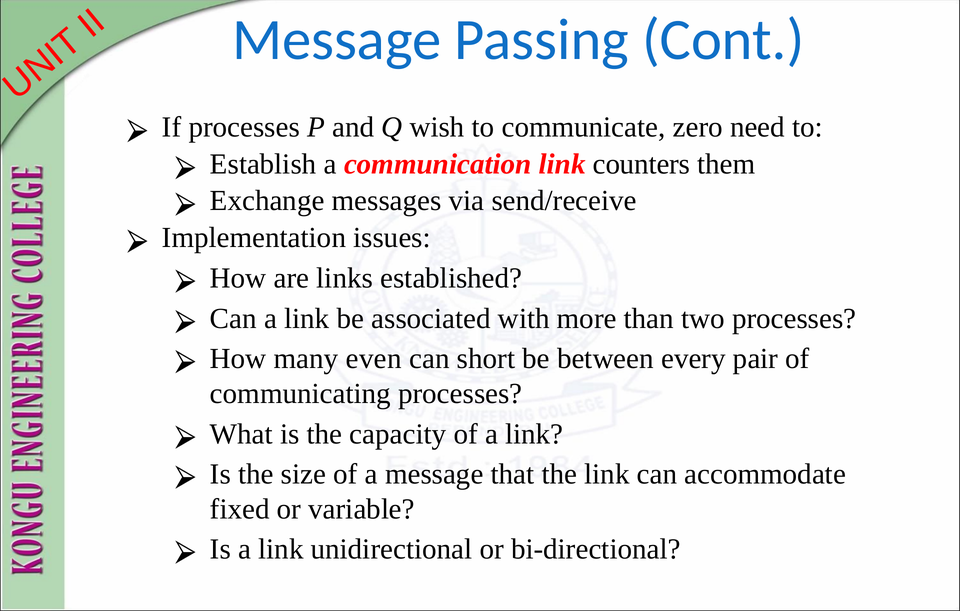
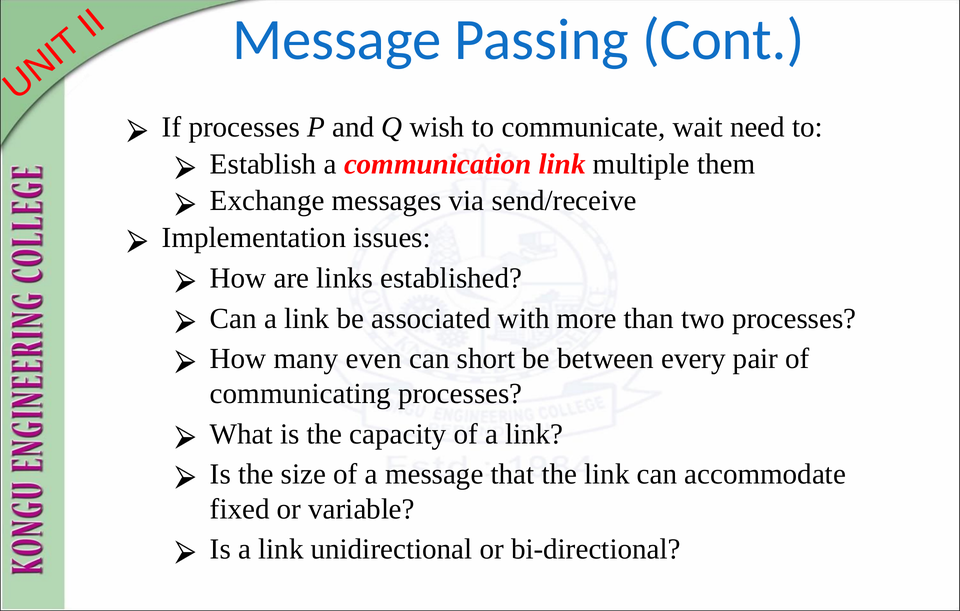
zero: zero -> wait (698, 127)
counters: counters -> multiple (641, 164)
